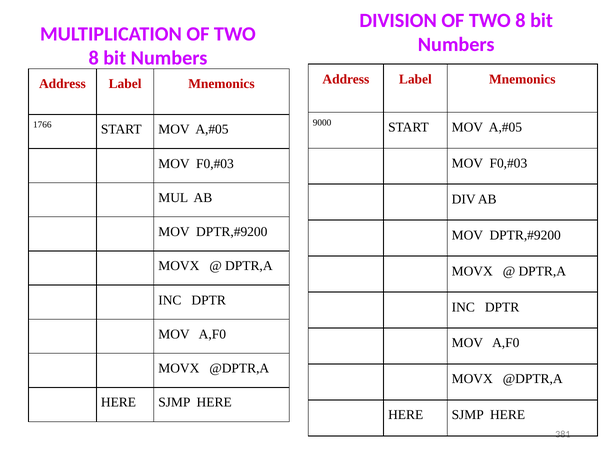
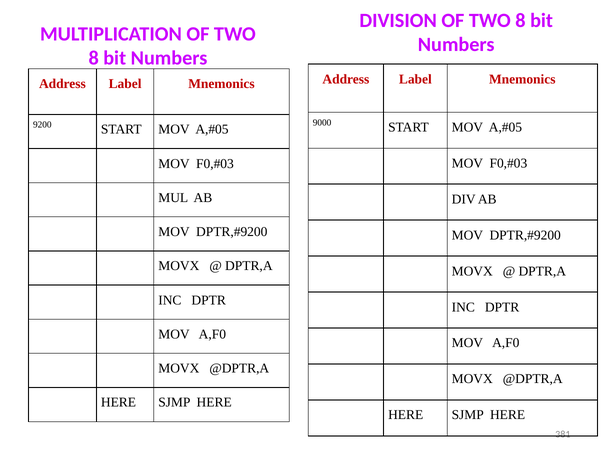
1766: 1766 -> 9200 (42, 125)
